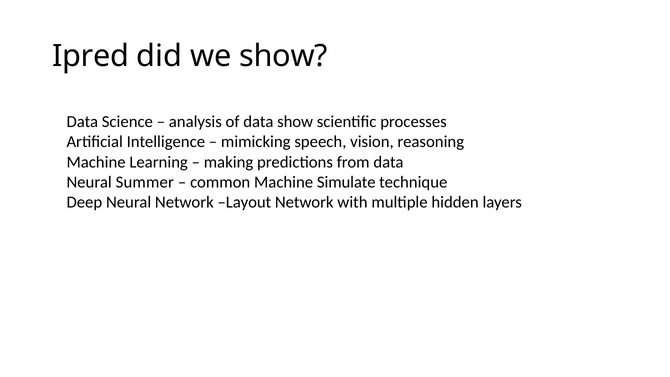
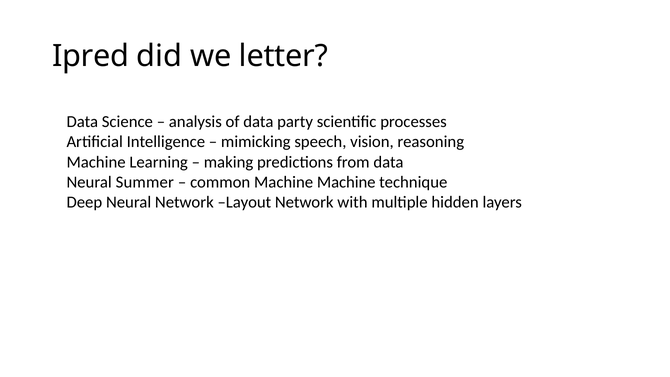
we show: show -> letter (283, 56)
data show: show -> party (295, 122)
Machine Simulate: Simulate -> Machine (346, 182)
